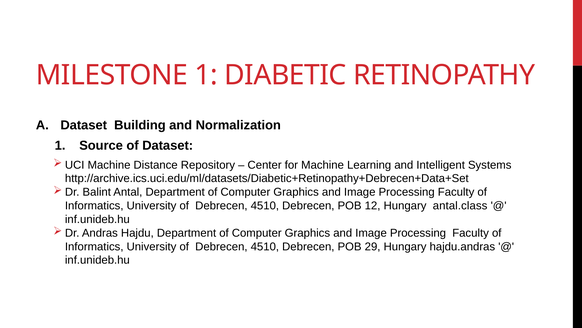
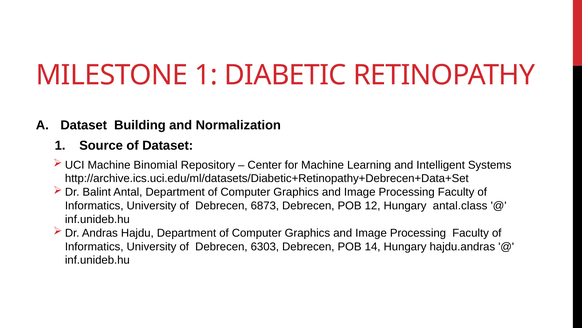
Distance: Distance -> Binomial (156, 165)
4510: 4510 -> 6873 (265, 205)
4510: 4510 -> 6303 (265, 246)
29: 29 -> 14 (373, 246)
